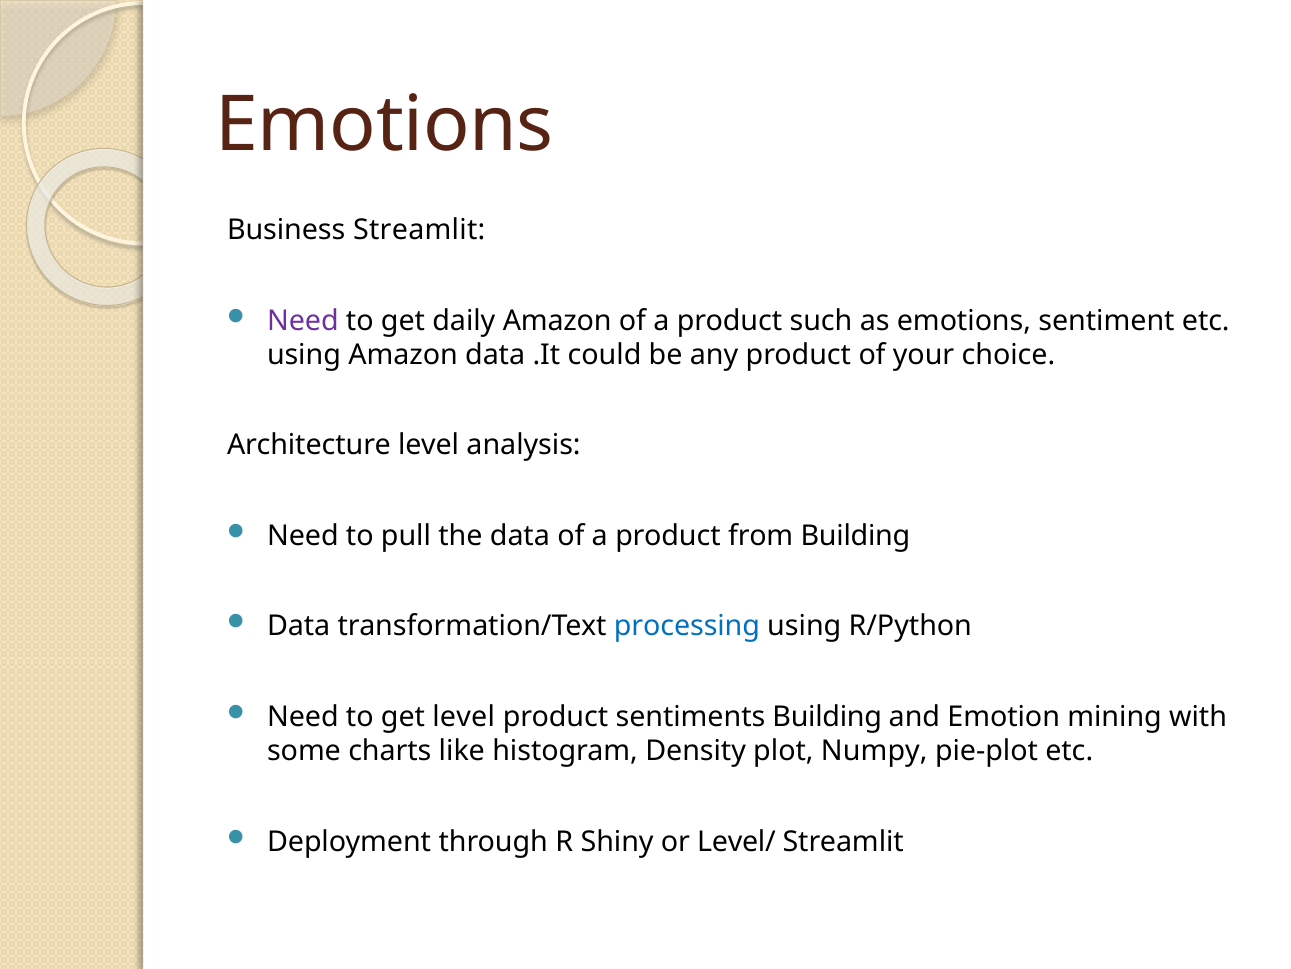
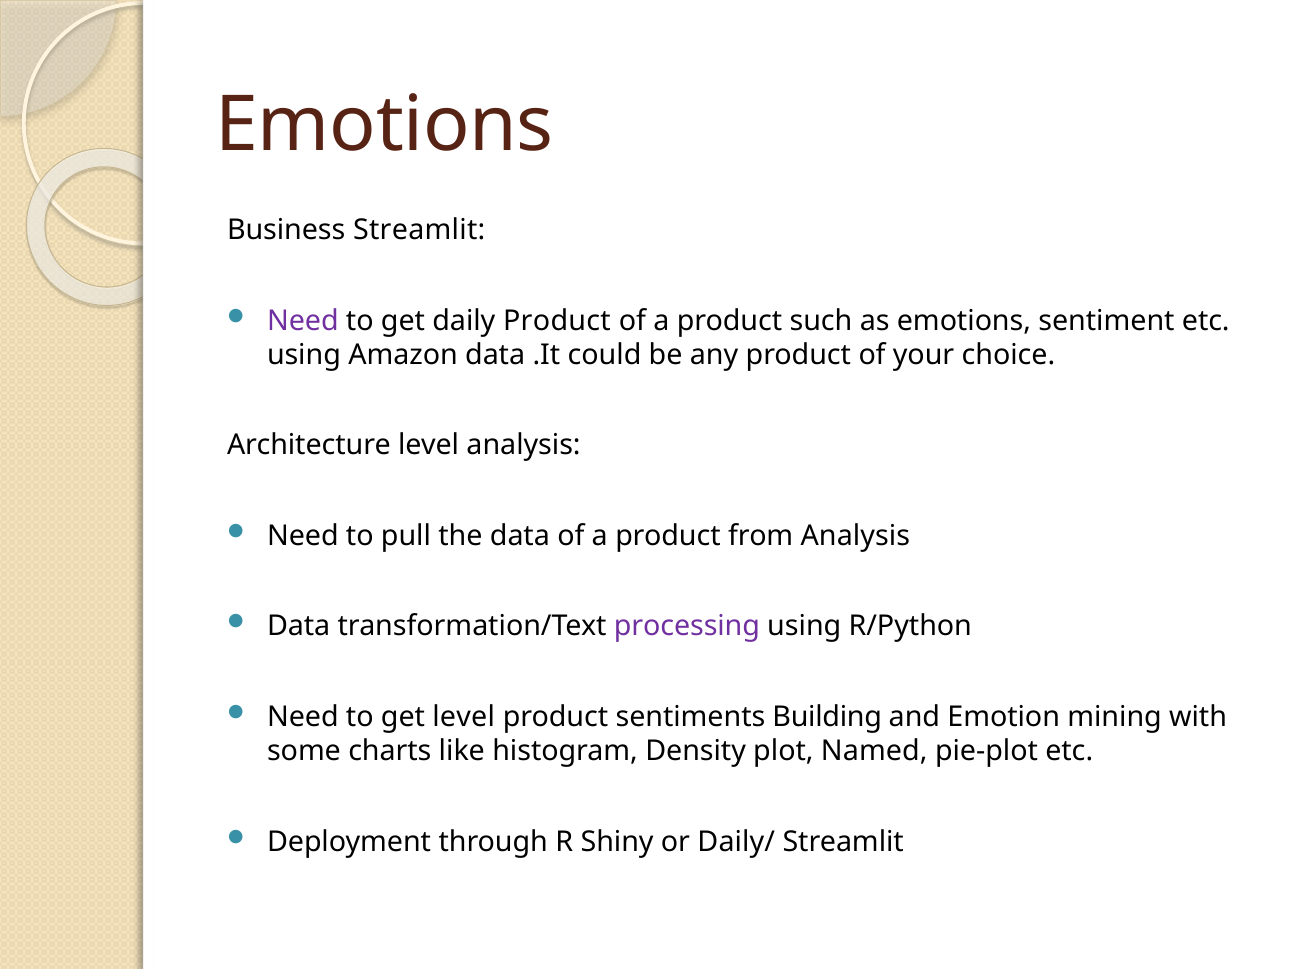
daily Amazon: Amazon -> Product (557, 320)
from Building: Building -> Analysis (855, 536)
processing colour: blue -> purple (687, 626)
Numpy: Numpy -> Named (874, 751)
Level/: Level/ -> Daily/ (736, 841)
